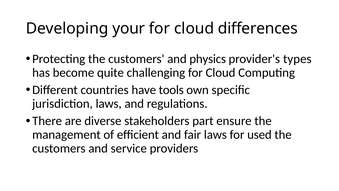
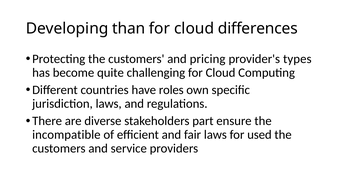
your: your -> than (129, 28)
physics: physics -> pricing (208, 59)
tools: tools -> roles (171, 90)
management: management -> incompatible (66, 135)
